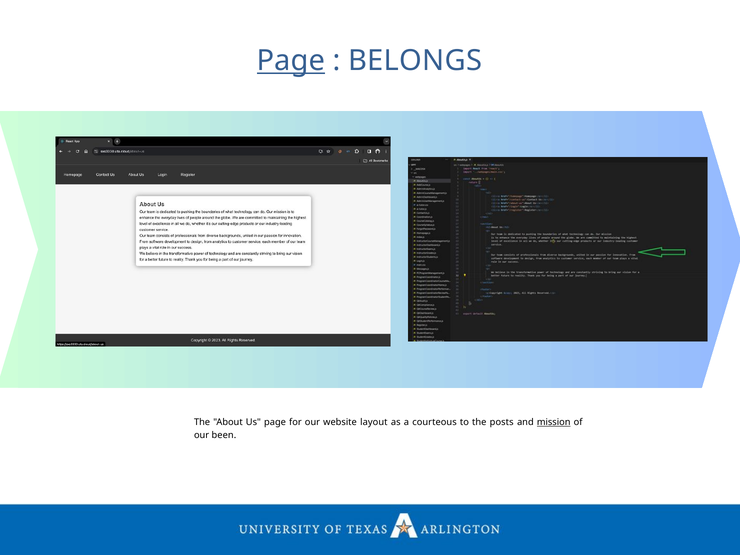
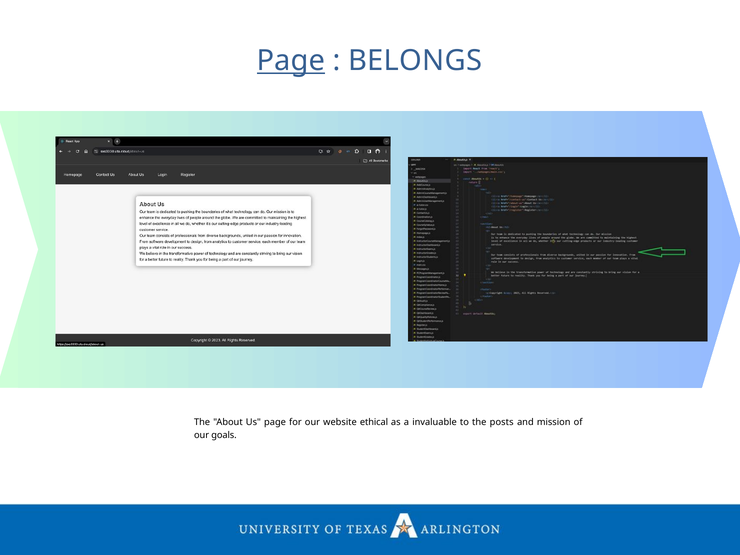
layout: layout -> ethical (374, 422)
courteous: courteous -> invaluable (435, 422)
mission underline: present -> none (554, 422)
been: been -> goals (224, 435)
